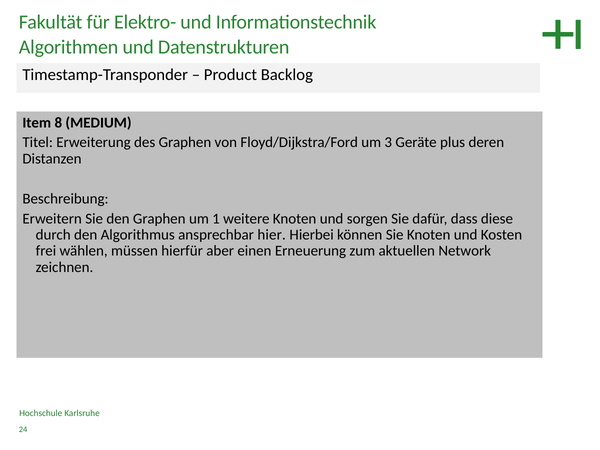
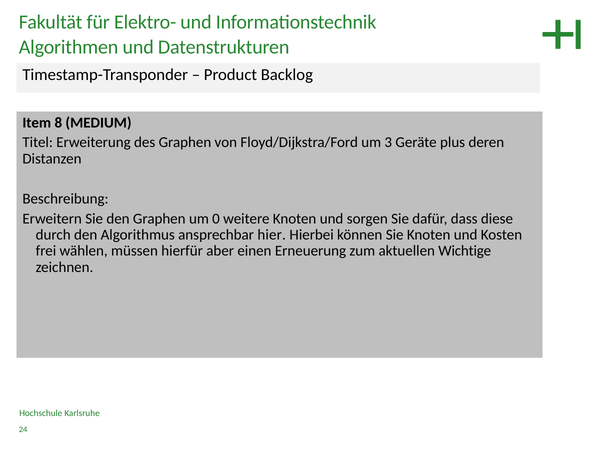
1: 1 -> 0 (216, 219)
Network: Network -> Wichtige (465, 251)
